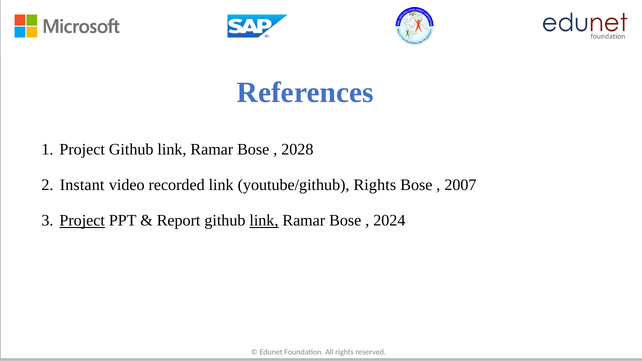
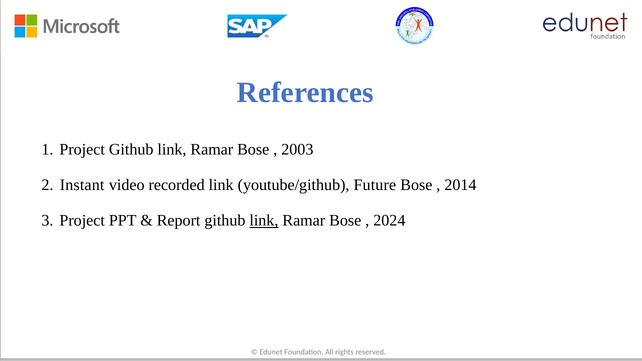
2028: 2028 -> 2003 (297, 150)
youtube/github Rights: Rights -> Future (375, 185)
2007: 2007 -> 2014 (460, 185)
Project underline: present -> none (82, 221)
